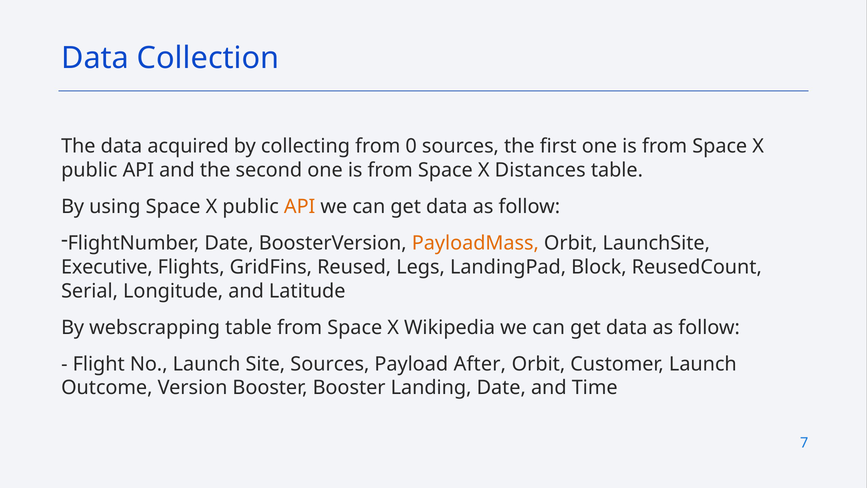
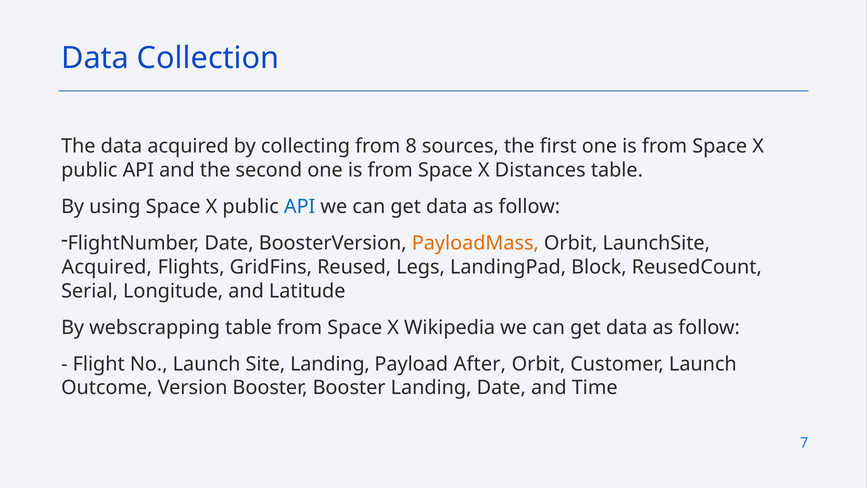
0: 0 -> 8 (411, 146)
API colour: orange -> blue (300, 207)
Executive: Executive -> Acquired (107, 267)
Site Sources: Sources -> Landing (330, 364)
